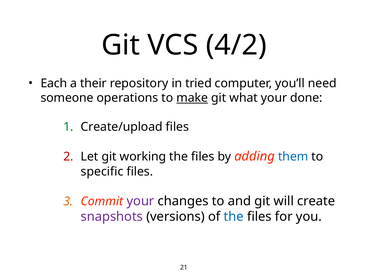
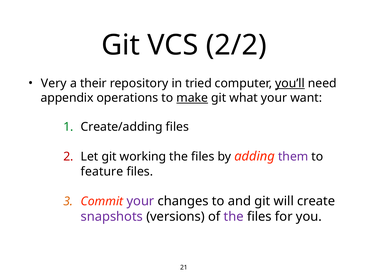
4/2: 4/2 -> 2/2 (236, 45)
Each: Each -> Very (54, 83)
you’ll underline: none -> present (290, 83)
someone: someone -> appendix (67, 98)
done: done -> want (306, 98)
Create/upload: Create/upload -> Create/adding (122, 127)
them colour: blue -> purple (293, 157)
specific: specific -> feature (102, 172)
the colour: blue -> purple (234, 217)
